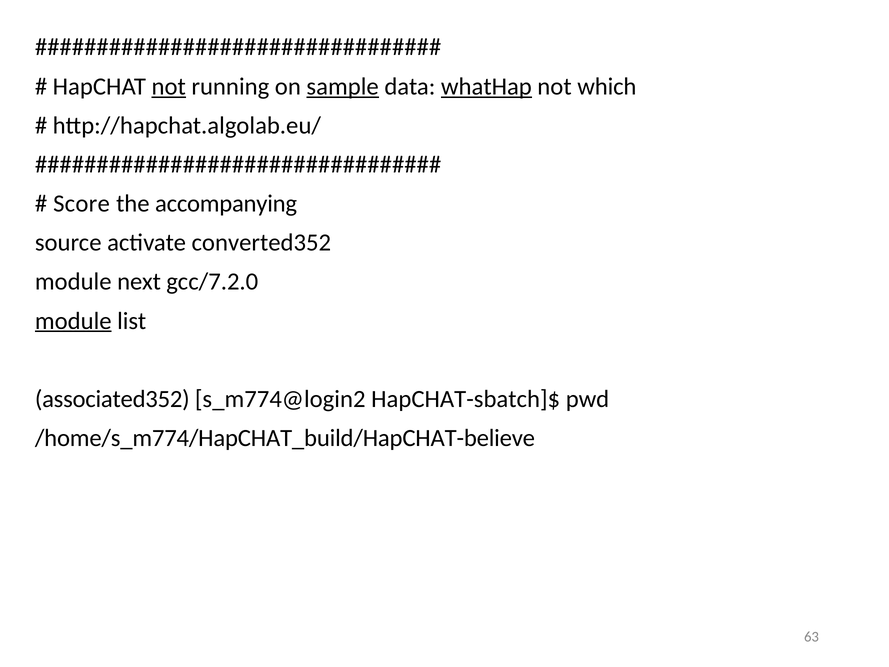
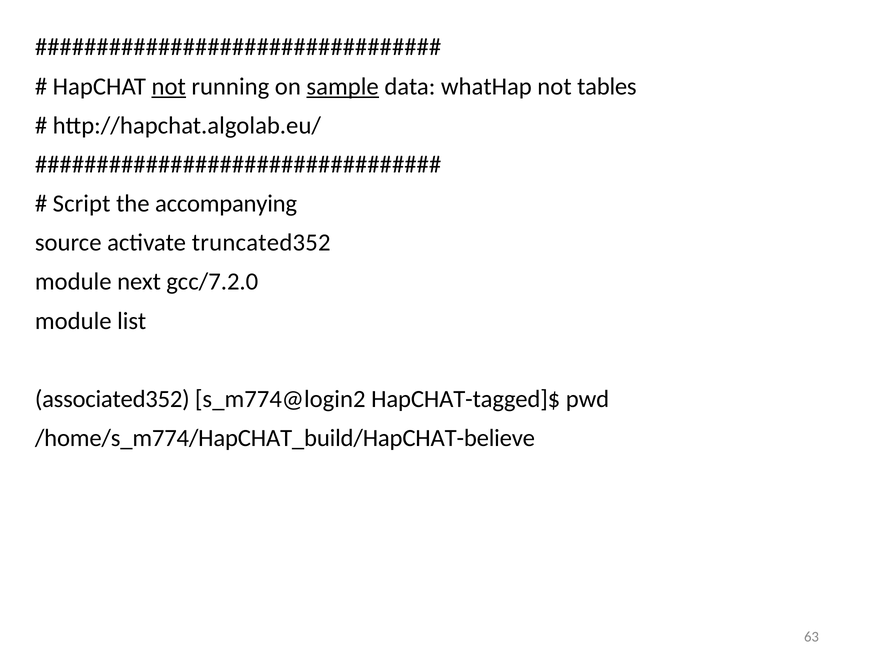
whatHap underline: present -> none (486, 86)
which: which -> tables (607, 86)
Score: Score -> Script (82, 204)
converted352: converted352 -> truncated352 (261, 243)
module underline: present -> none (73, 321)
HapCHAT-sbatch]$: HapCHAT-sbatch]$ -> HapCHAT-tagged]$ (466, 399)
